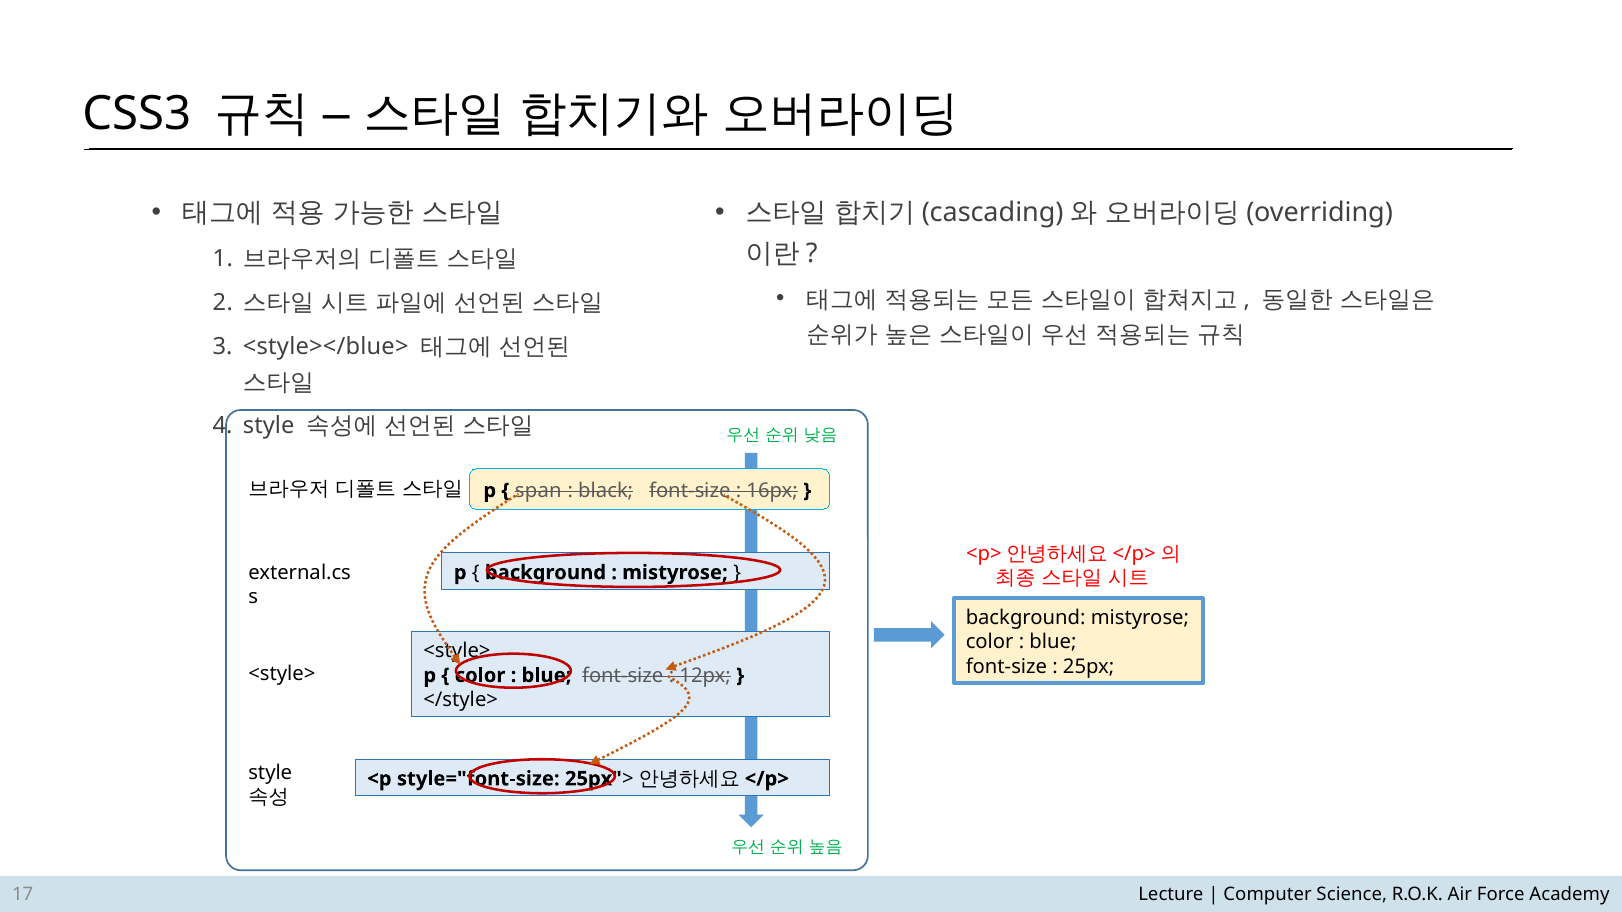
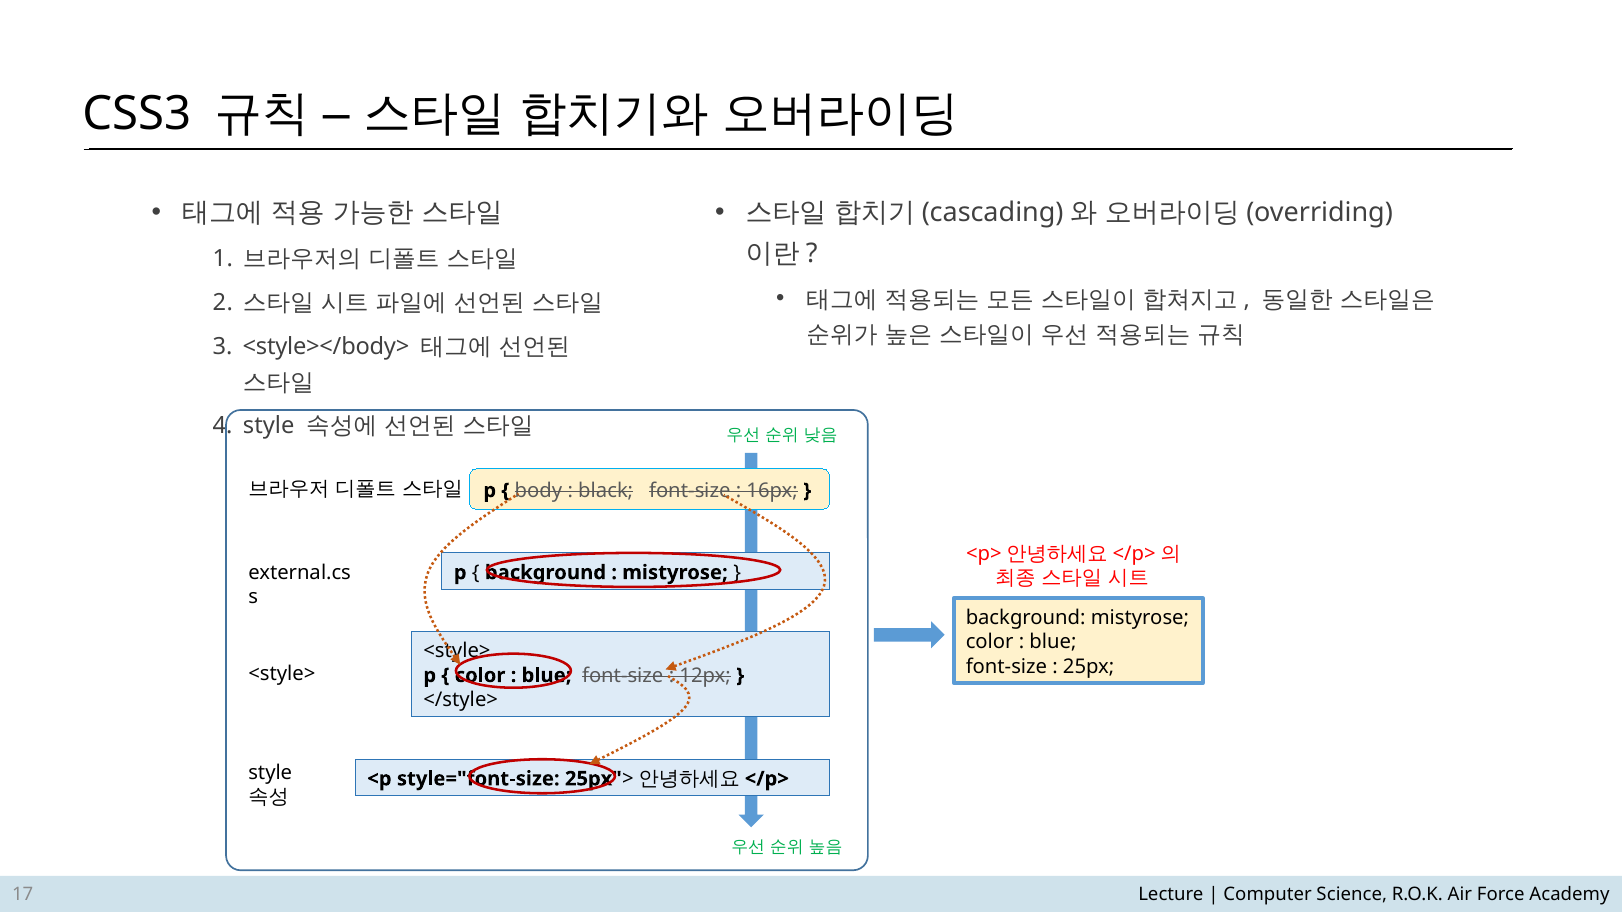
<style></blue>: <style></blue> -> <style></body> (326, 347)
span: span -> body (538, 491)
